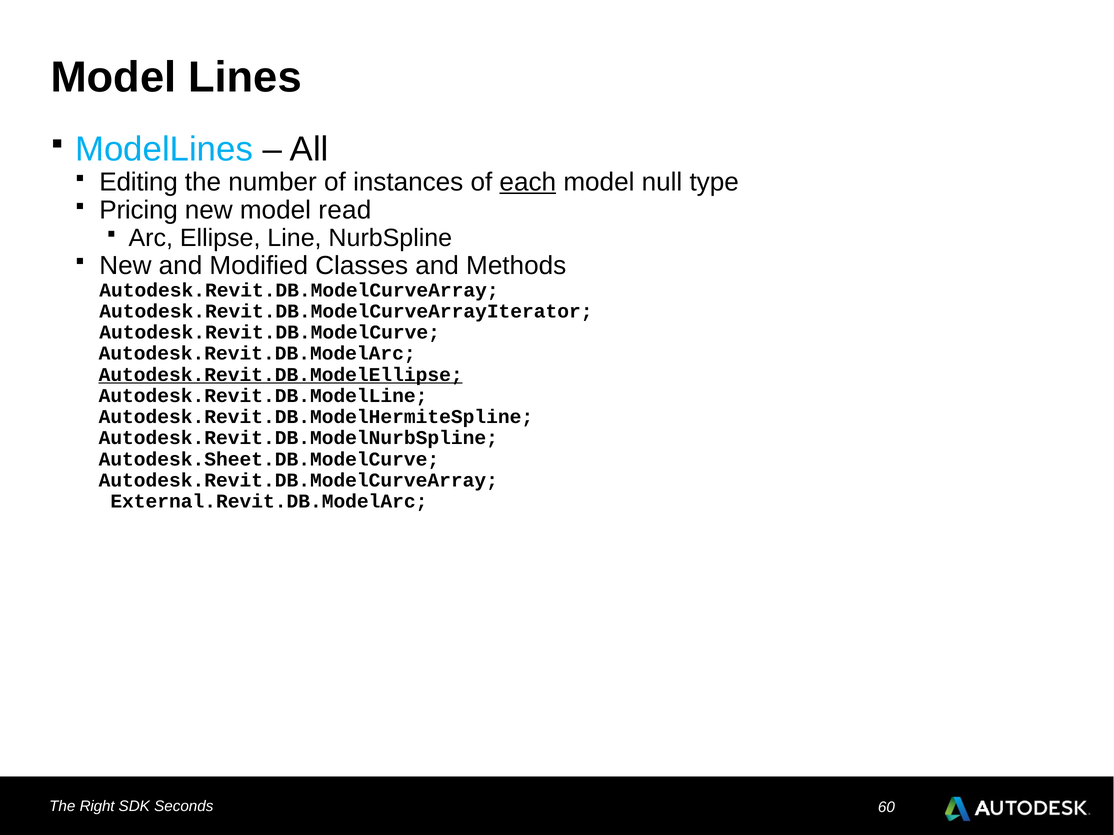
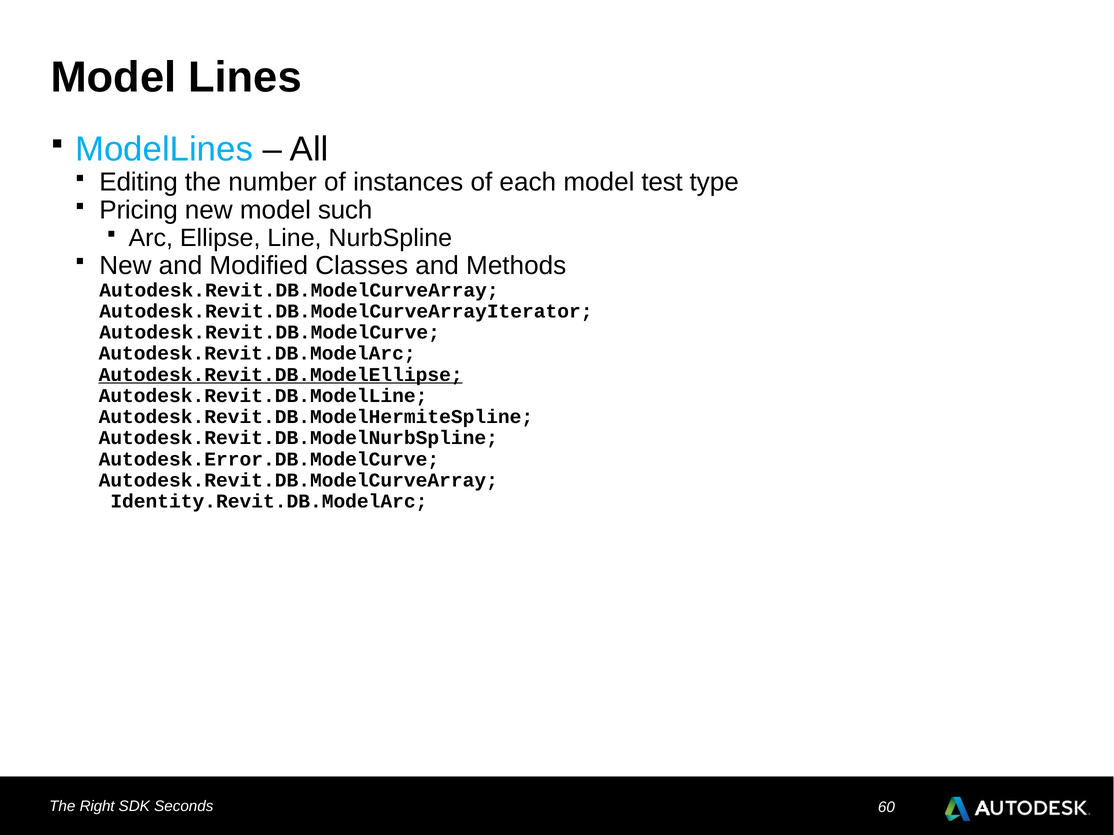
each underline: present -> none (528, 182)
null: null -> test (662, 182)
read: read -> such (345, 210)
Autodesk.Sheet.DB.ModelCurve: Autodesk.Sheet.DB.ModelCurve -> Autodesk.Error.DB.ModelCurve (269, 459)
External.Revit.DB.ModelArc: External.Revit.DB.ModelArc -> Identity.Revit.DB.ModelArc (269, 502)
